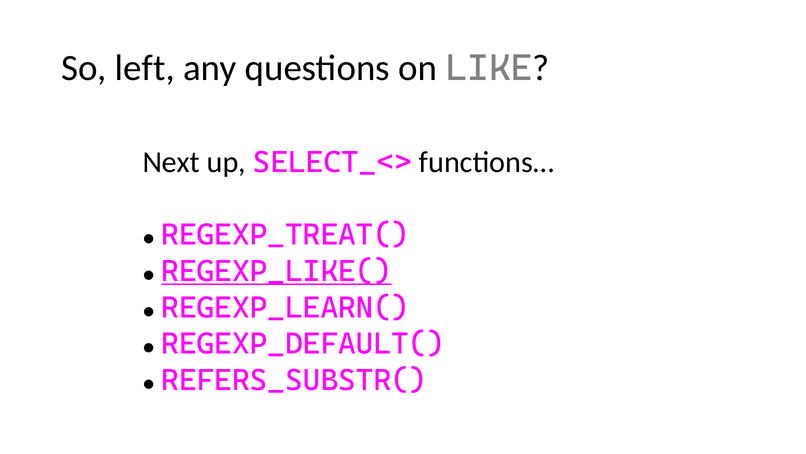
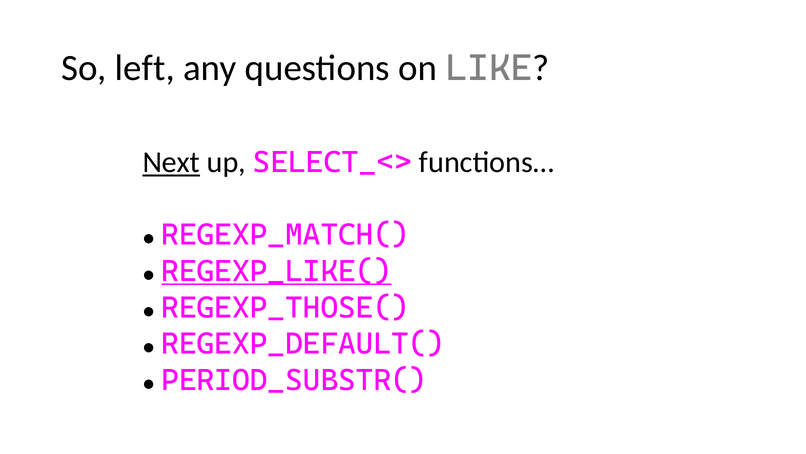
Next underline: none -> present (171, 162)
REGEXP_TREAT(: REGEXP_TREAT( -> REGEXP_MATCH( (285, 235)
REGEXP_LEARN(: REGEXP_LEARN( -> REGEXP_THOSE( (285, 307)
REFERS_SUBSTR(: REFERS_SUBSTR( -> PERIOD_SUBSTR( (294, 380)
